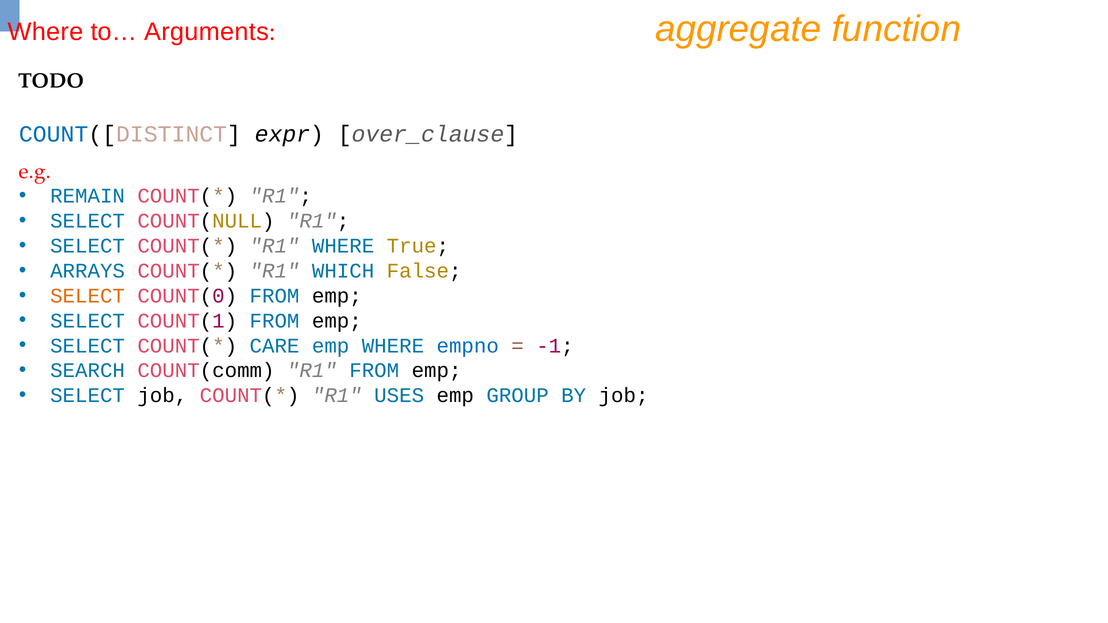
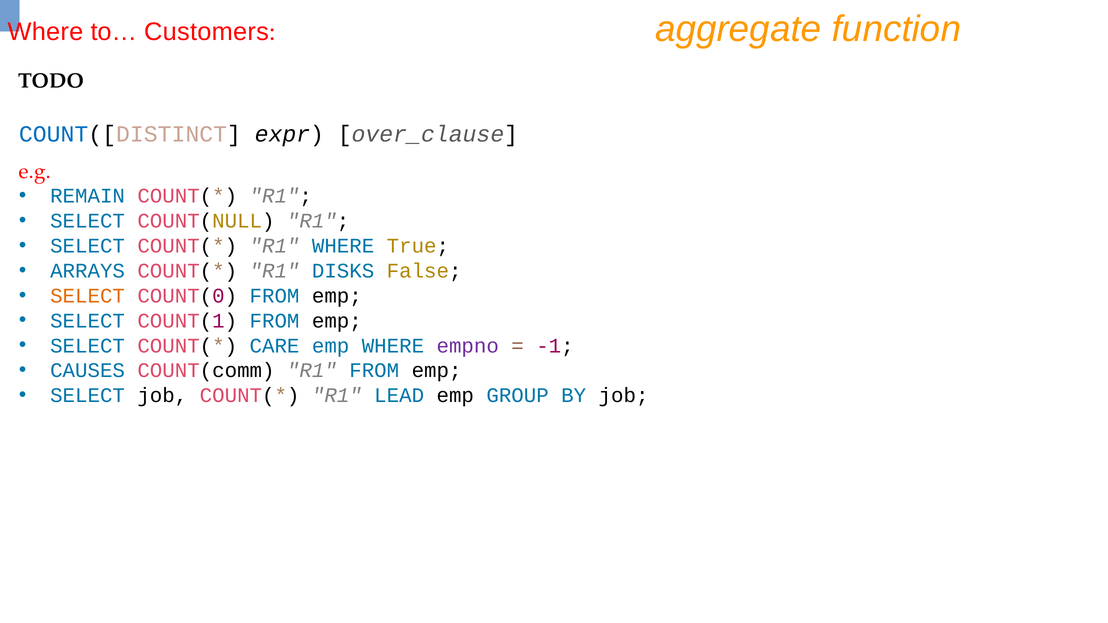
Arguments: Arguments -> Customers (206, 32)
WHICH: WHICH -> DISKS (343, 271)
empno colour: blue -> purple (468, 346)
SEARCH: SEARCH -> CAUSES (88, 371)
USES: USES -> LEAD (399, 396)
